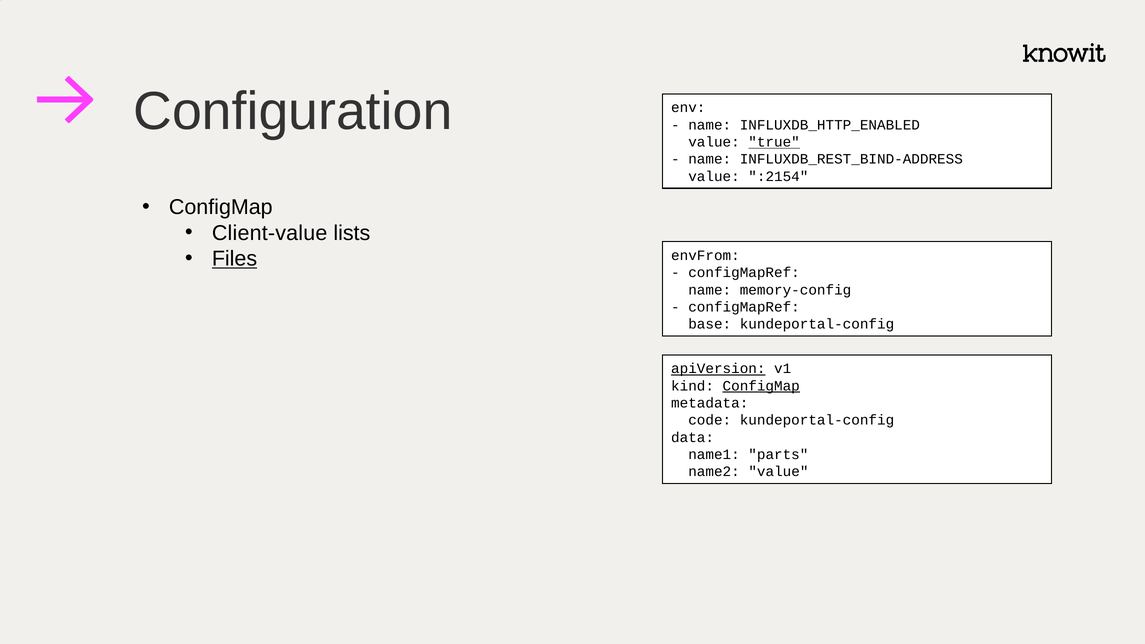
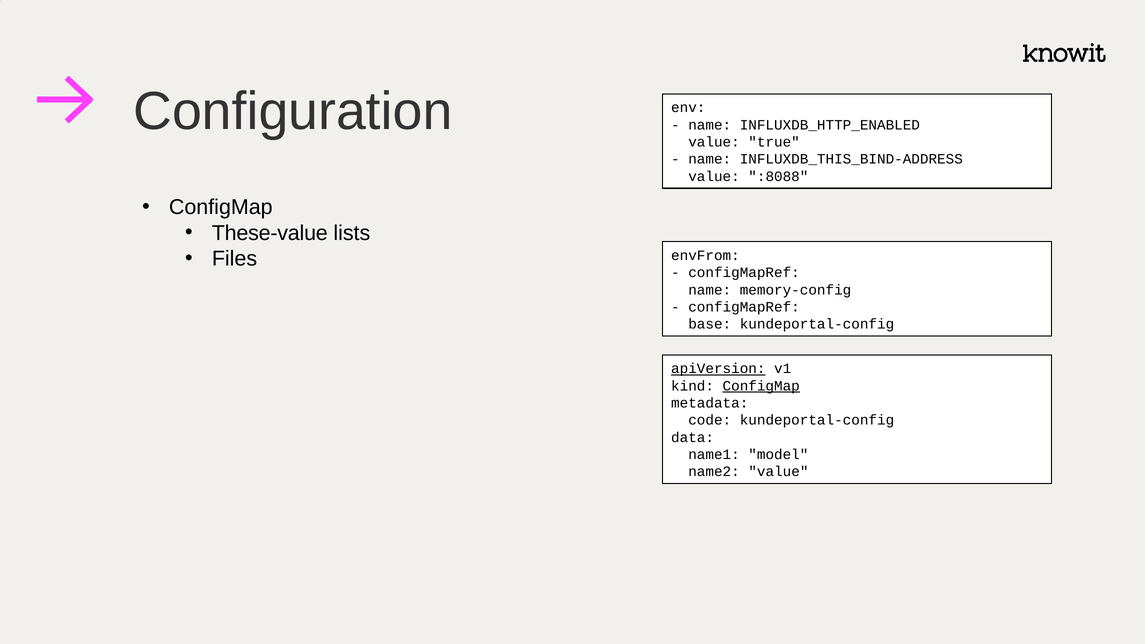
true underline: present -> none (774, 142)
INFLUXDB_REST_BIND-ADDRESS: INFLUXDB_REST_BIND-ADDRESS -> INFLUXDB_THIS_BIND-ADDRESS (851, 159)
:2154: :2154 -> :8088 (778, 176)
Client-value: Client-value -> These-value (270, 233)
Files underline: present -> none (235, 259)
parts: parts -> model (778, 455)
